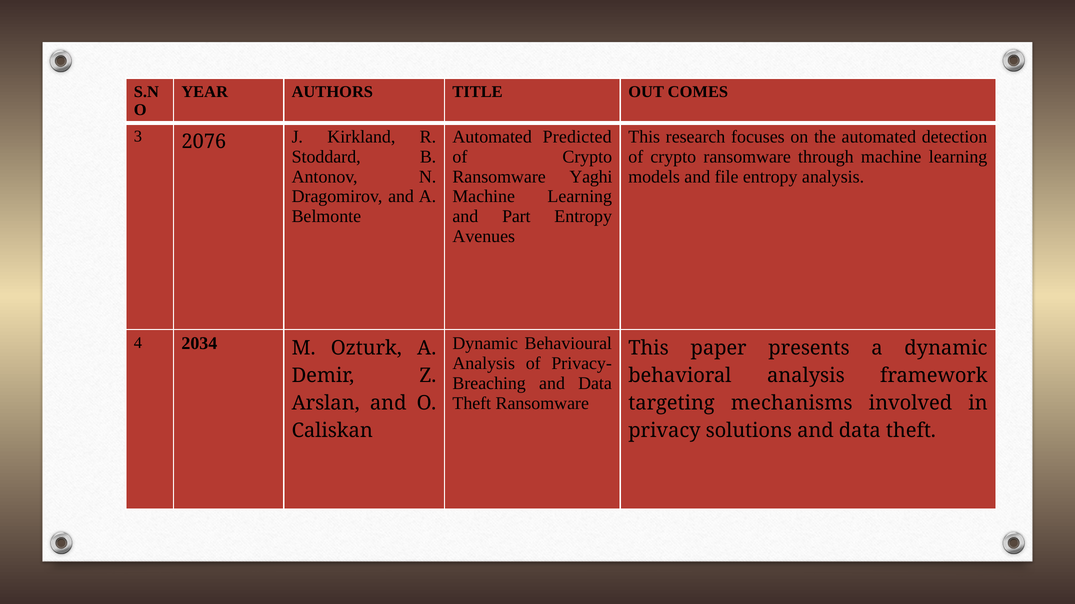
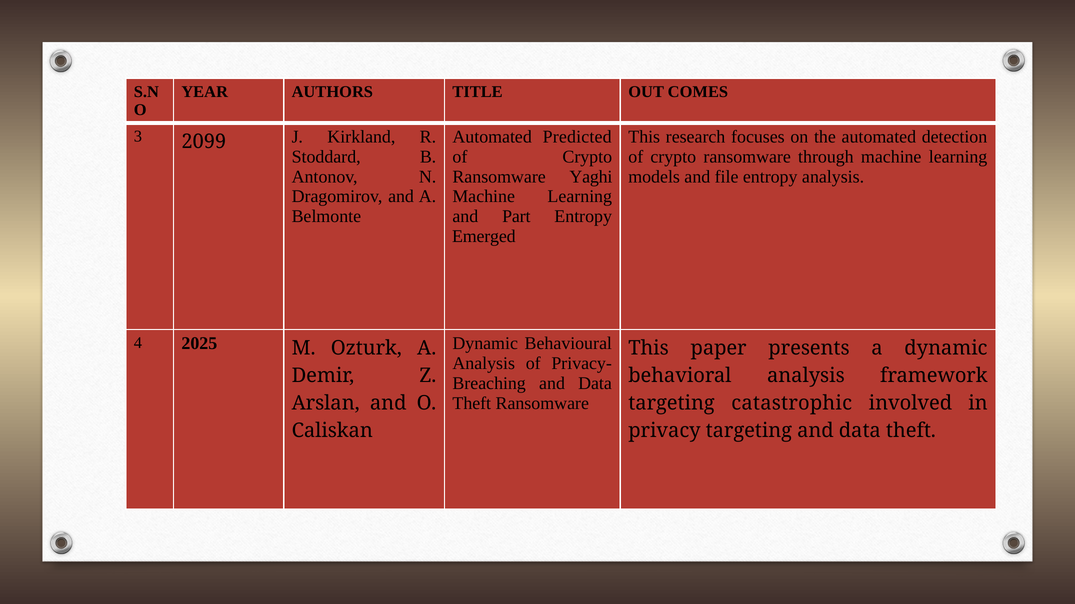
2076: 2076 -> 2099 (204, 142)
Avenues: Avenues -> Emerged (484, 237)
2034: 2034 -> 2025 (199, 344)
mechanisms: mechanisms -> catastrophic (792, 404)
privacy solutions: solutions -> targeting (749, 431)
